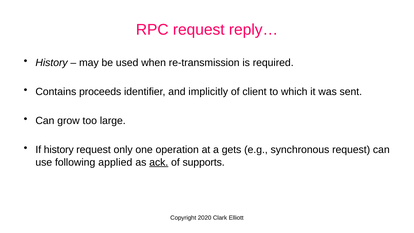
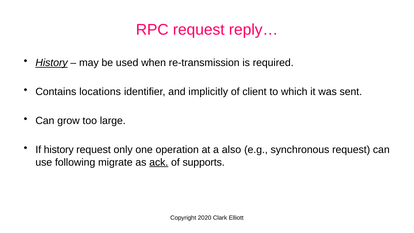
History underline: none -> present (52, 63)
proceeds: proceeds -> locations (100, 92)
gets: gets -> also (231, 150)
applied: applied -> migrate (115, 162)
